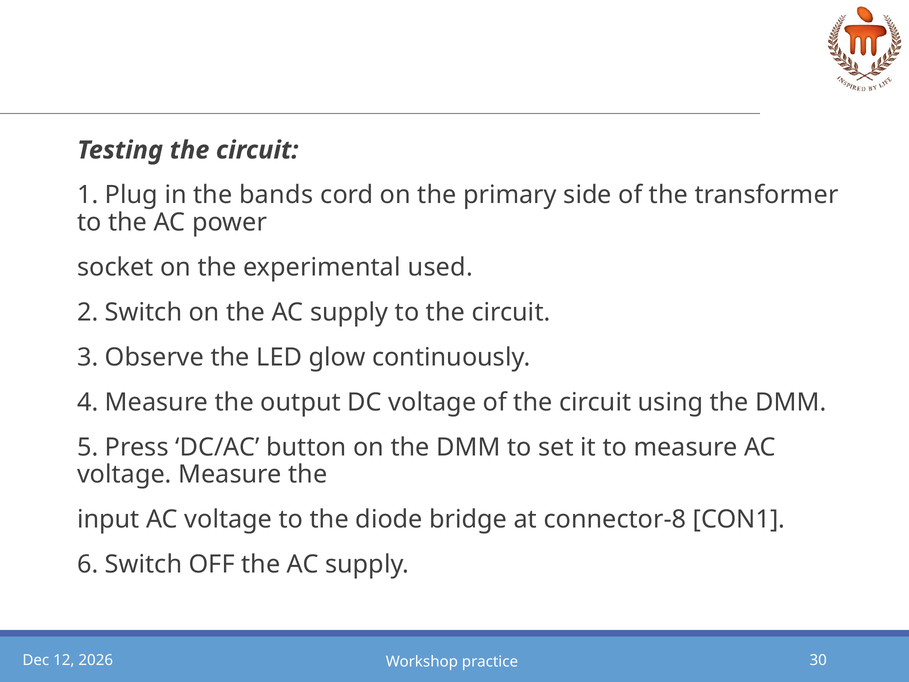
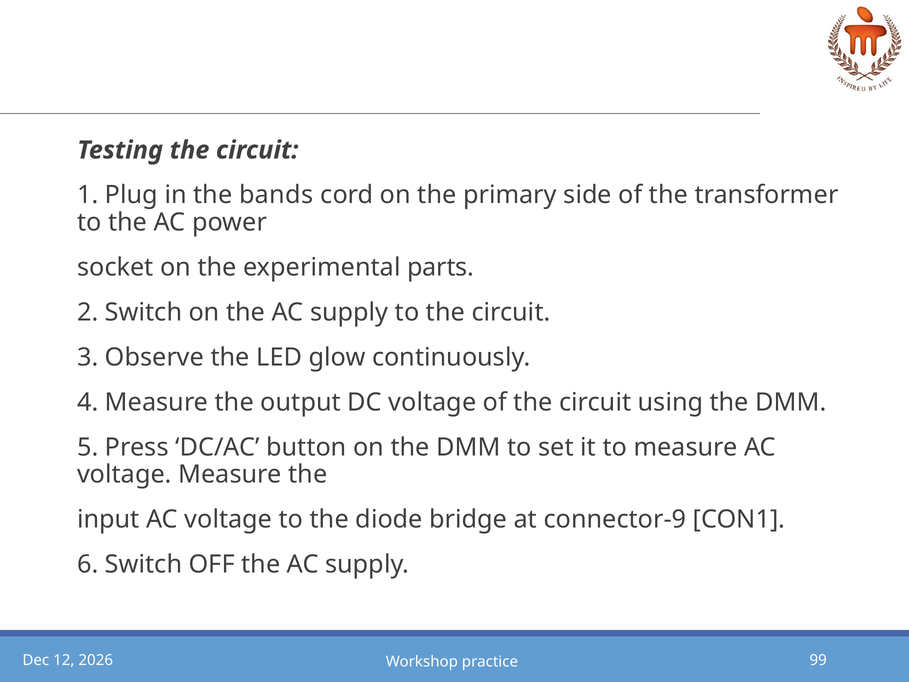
used: used -> parts (441, 267)
connector-8: connector-8 -> connector-9 (615, 519)
30: 30 -> 99 (818, 660)
